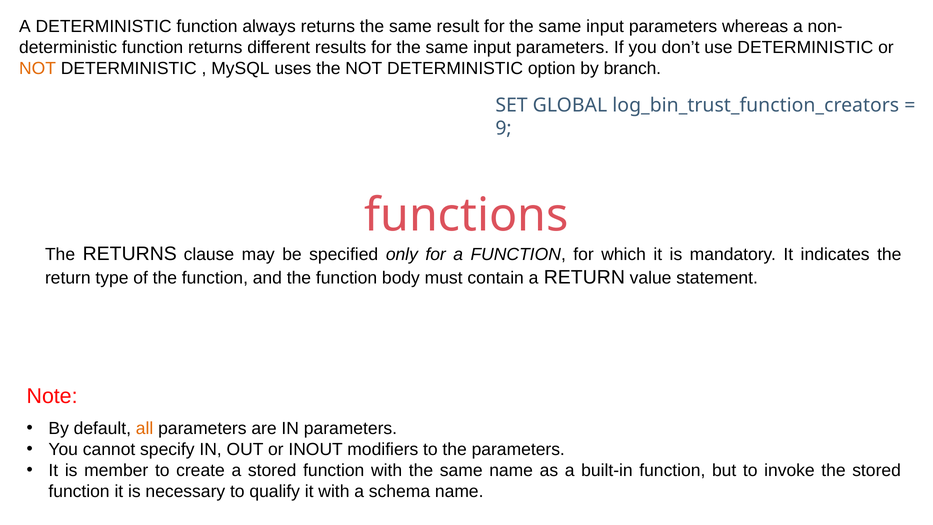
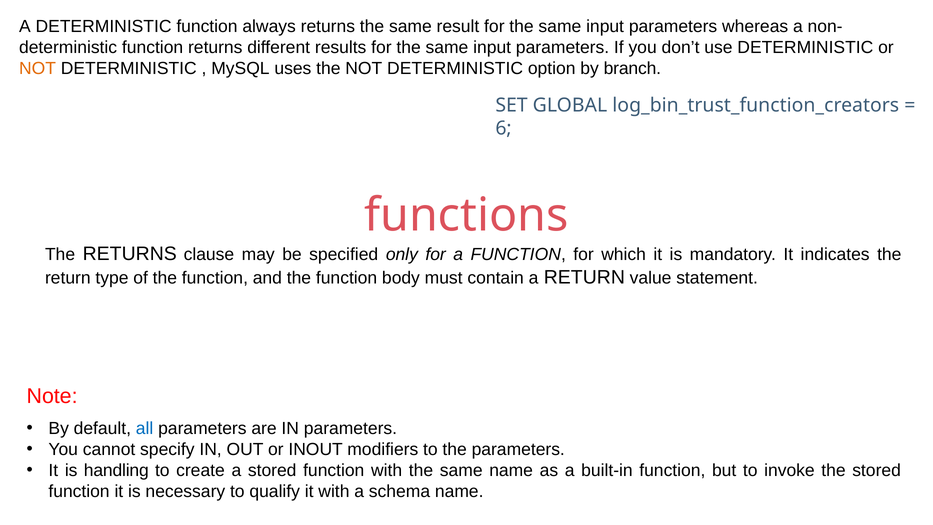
9: 9 -> 6 (504, 128)
all colour: orange -> blue (145, 428)
member: member -> handling (116, 470)
